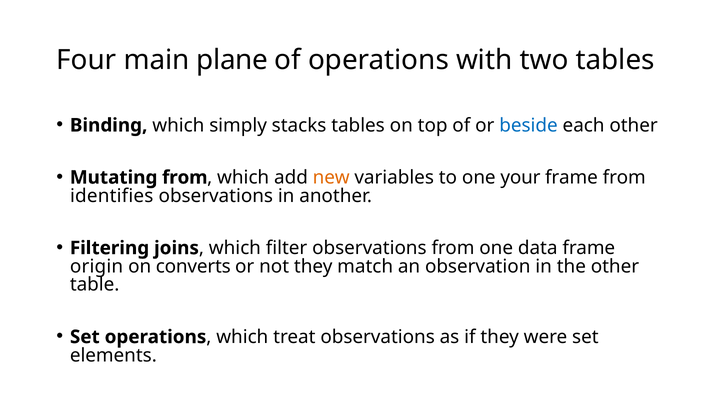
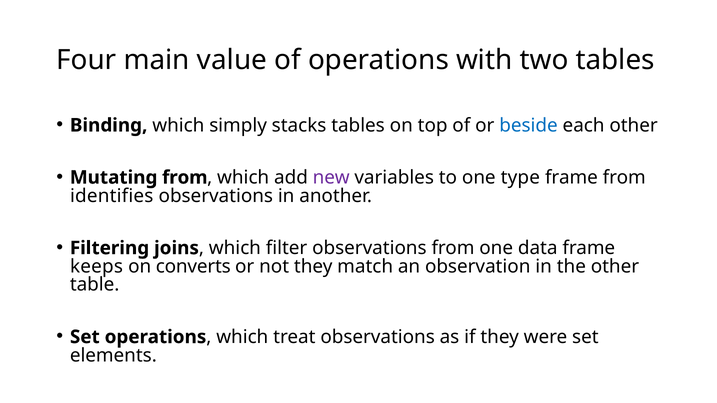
plane: plane -> value (232, 60)
new colour: orange -> purple (331, 178)
your: your -> type (520, 178)
origin: origin -> keeps (97, 267)
